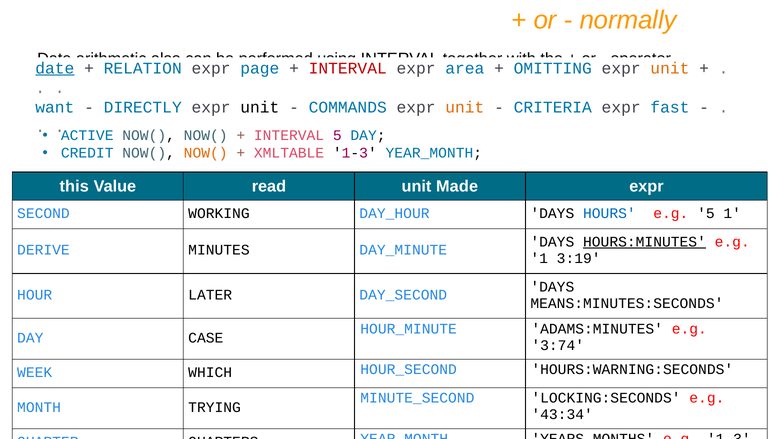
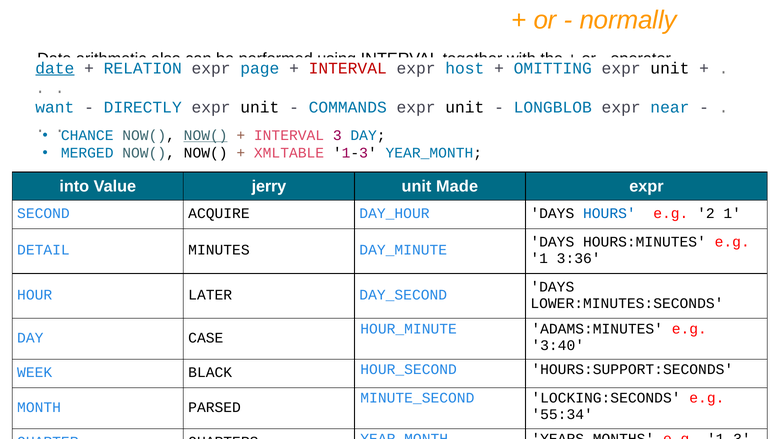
area: area -> host (465, 68)
unit colour: orange -> black (670, 68)
unit colour: orange -> black (465, 107)
CRITERIA: CRITERIA -> LONGBLOB (553, 107)
fast: fast -> near (670, 107)
ACTIVE: ACTIVE -> CHANCE (87, 135)
NOW( underline: none -> present (206, 135)
INTERVAL 5: 5 -> 3 (337, 135)
CREDIT: CREDIT -> MERGED (87, 153)
NOW( colour: orange -> black (206, 153)
this: this -> into (74, 186)
read: read -> jerry (269, 186)
WORKING: WORKING -> ACQUIRE (219, 213)
e.g 5: 5 -> 2 (706, 213)
HOURS:MINUTES underline: present -> none (644, 242)
DERIVE: DERIVE -> DETAIL (43, 250)
3:19: 3:19 -> 3:36 (579, 258)
MEANS:MINUTES:SECONDS: MEANS:MINUTES:SECONDS -> LOWER:MINUTES:SECONDS (627, 303)
3:74: 3:74 -> 3:40 (558, 345)
WHICH: WHICH -> BLACK (210, 372)
HOURS:WARNING:SECONDS: HOURS:WARNING:SECONDS -> HOURS:SUPPORT:SECONDS (632, 369)
TRYING: TRYING -> PARSED (215, 407)
43:34: 43:34 -> 55:34 (562, 414)
